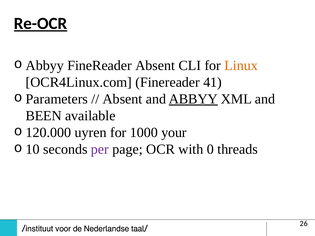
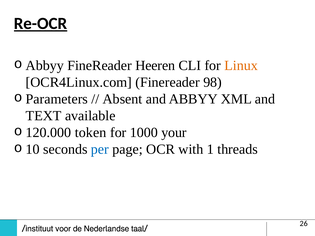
FineReader Absent: Absent -> Heeren (155, 65)
41: 41 -> 98 (212, 82)
ABBYY underline: present -> none (193, 99)
BEEN: BEEN -> TEXT (44, 116)
uyren: uyren -> token (91, 133)
per colour: purple -> blue (100, 149)
0: 0 -> 1 (210, 149)
